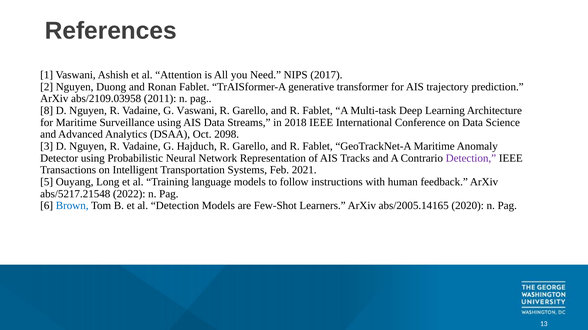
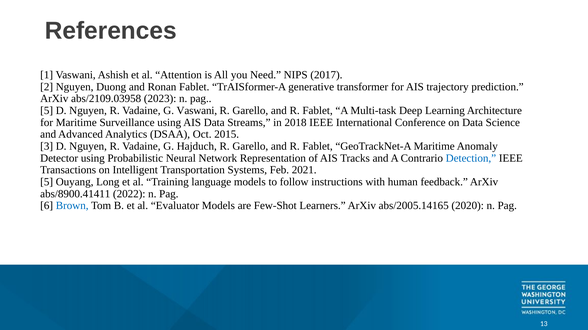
2011: 2011 -> 2023 (160, 99)
8: 8 -> 5 (47, 111)
2098: 2098 -> 2015 (227, 135)
Detection colour: purple -> blue (471, 158)
abs/5217.21548: abs/5217.21548 -> abs/8900.41411 (75, 194)
al Detection: Detection -> Evaluator (175, 206)
